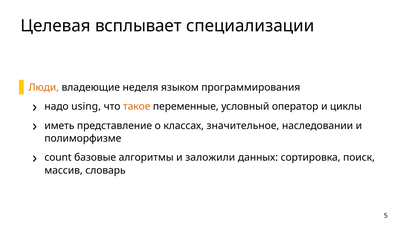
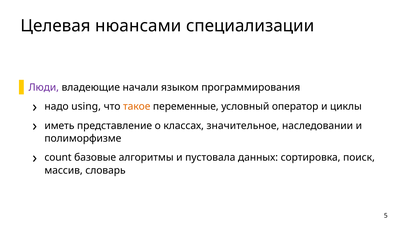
всплывает: всплывает -> нюансами (138, 26)
Люди colour: orange -> purple (44, 87)
неделя: неделя -> начали (141, 87)
заложили: заложили -> пустовала (210, 157)
